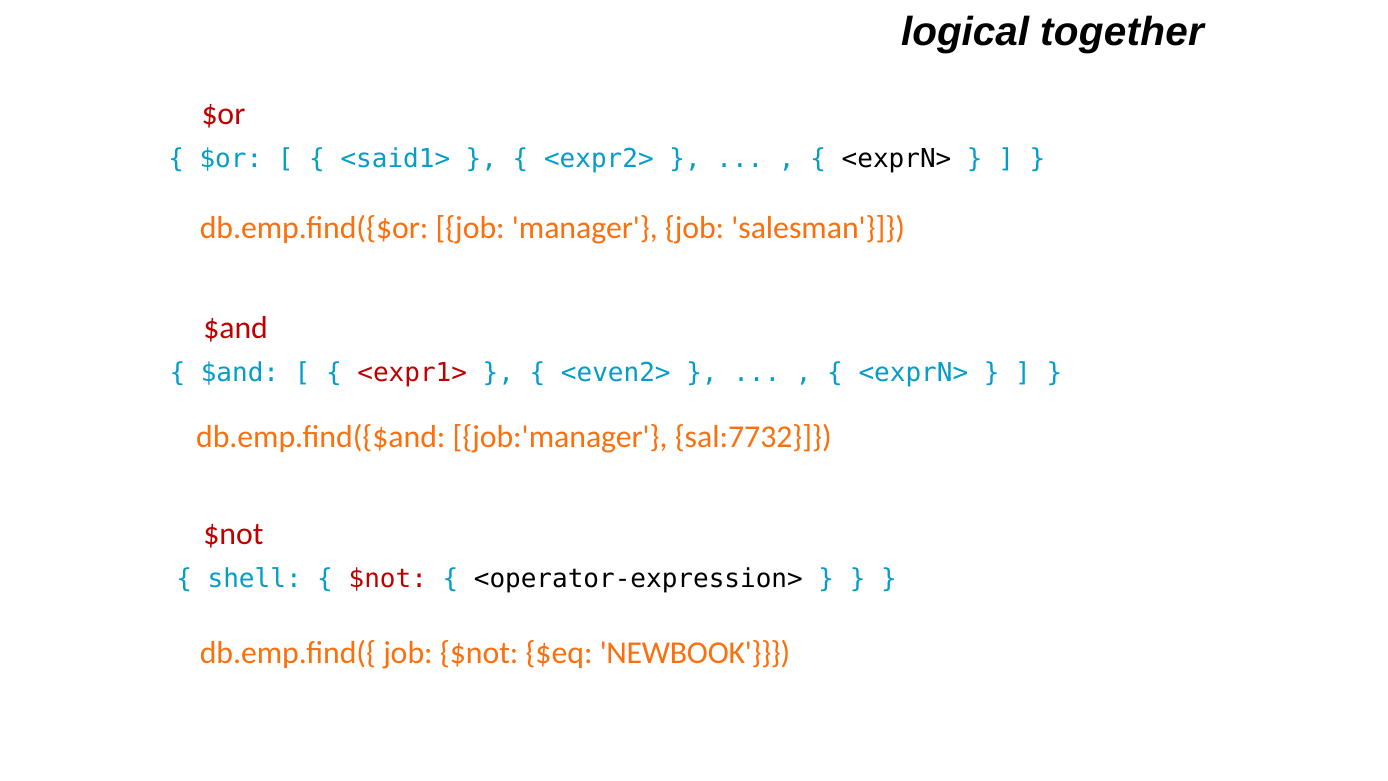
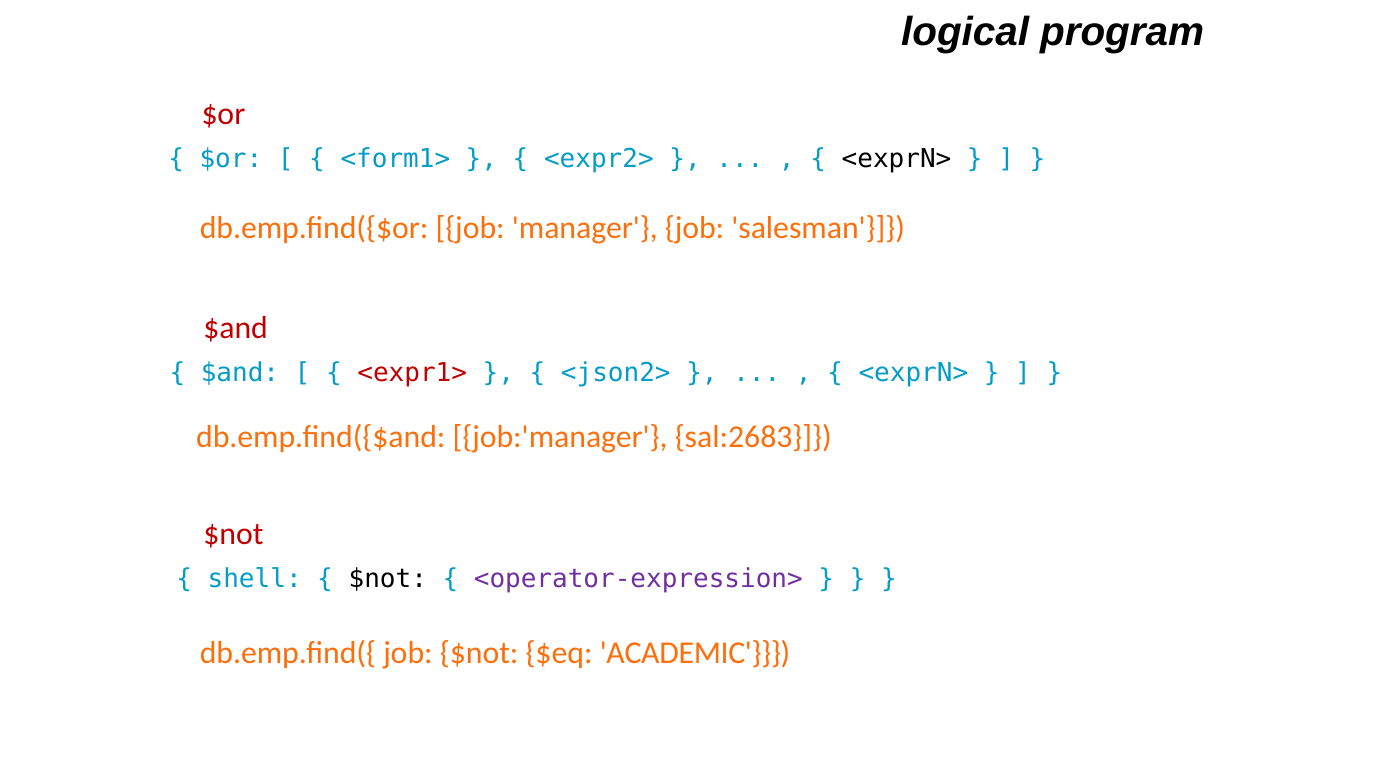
together: together -> program (1122, 32)
<said1>: <said1> -> <form1> (395, 159)
<even2>: <even2> -> <json2> (616, 373)
sal:7732: sal:7732 -> sal:2683 (753, 437)
$not colour: red -> black (388, 579)
<operator-expression> colour: black -> purple (638, 579)
NEWBOOK: NEWBOOK -> ACADEMIC (695, 652)
